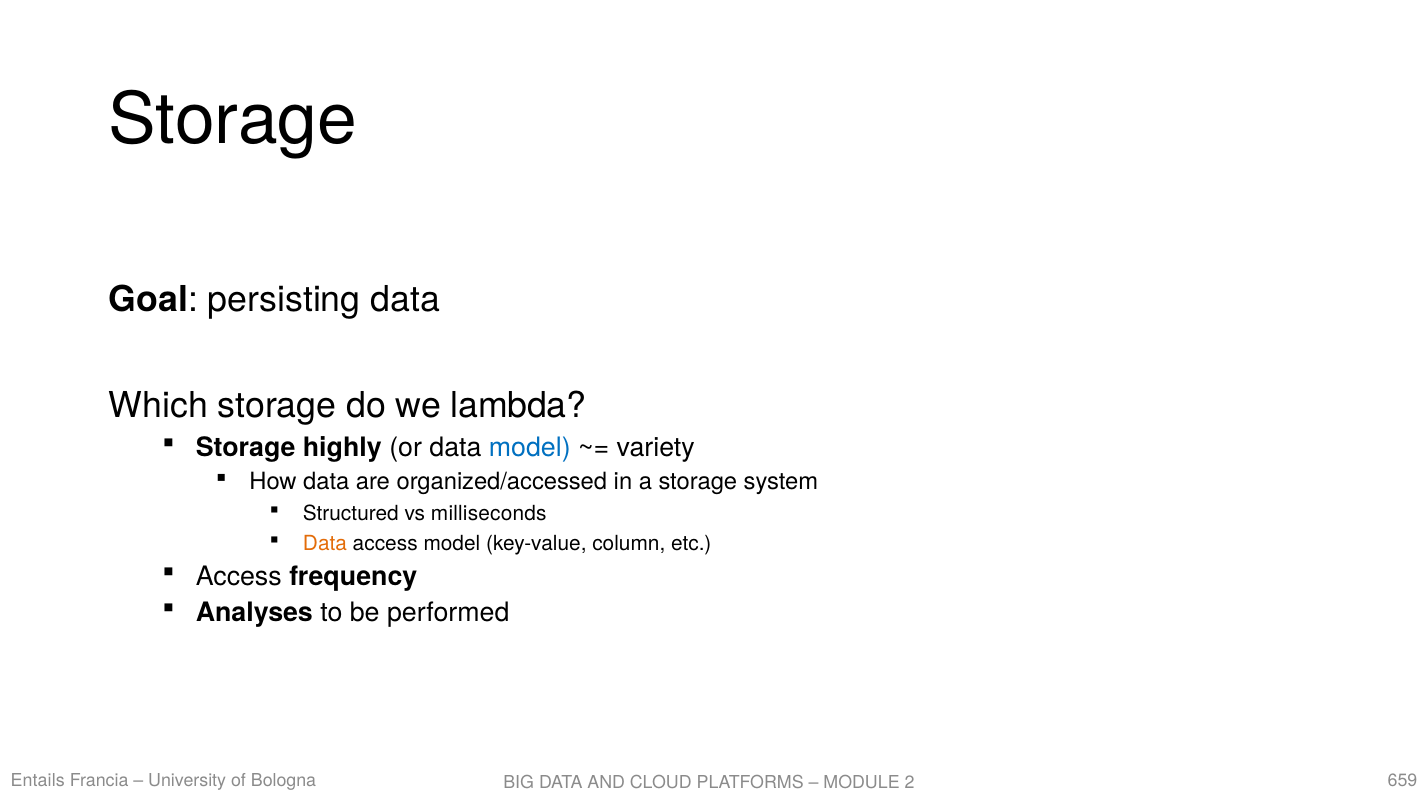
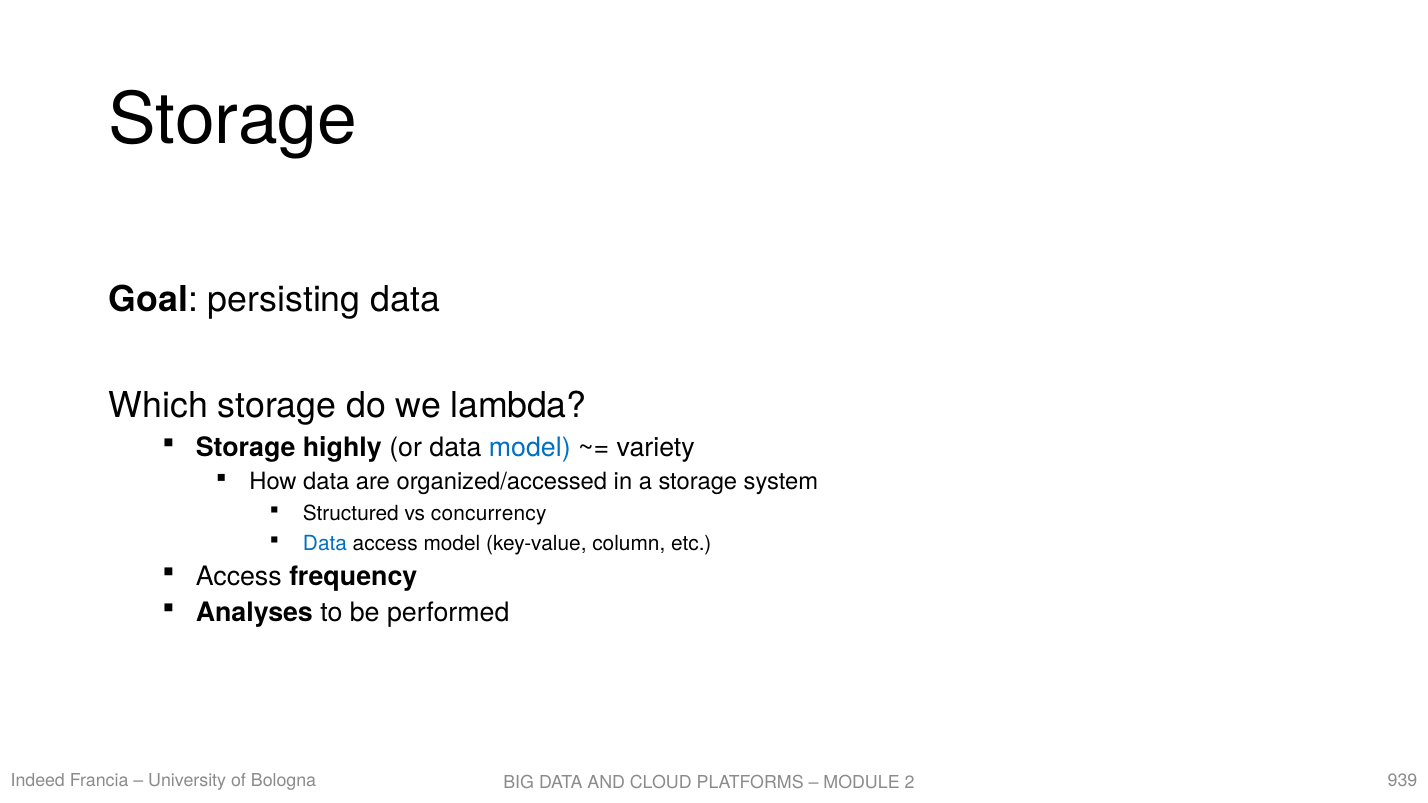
milliseconds: milliseconds -> concurrency (489, 514)
Data colour: orange -> blue (325, 544)
Entails: Entails -> Indeed (38, 781)
659: 659 -> 939 (1403, 781)
